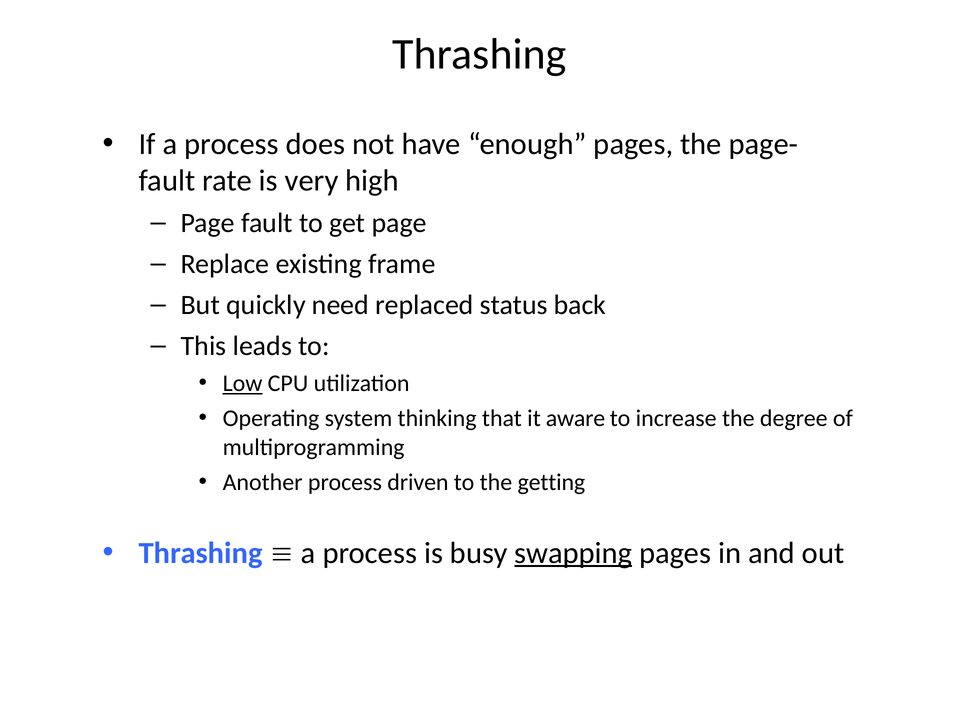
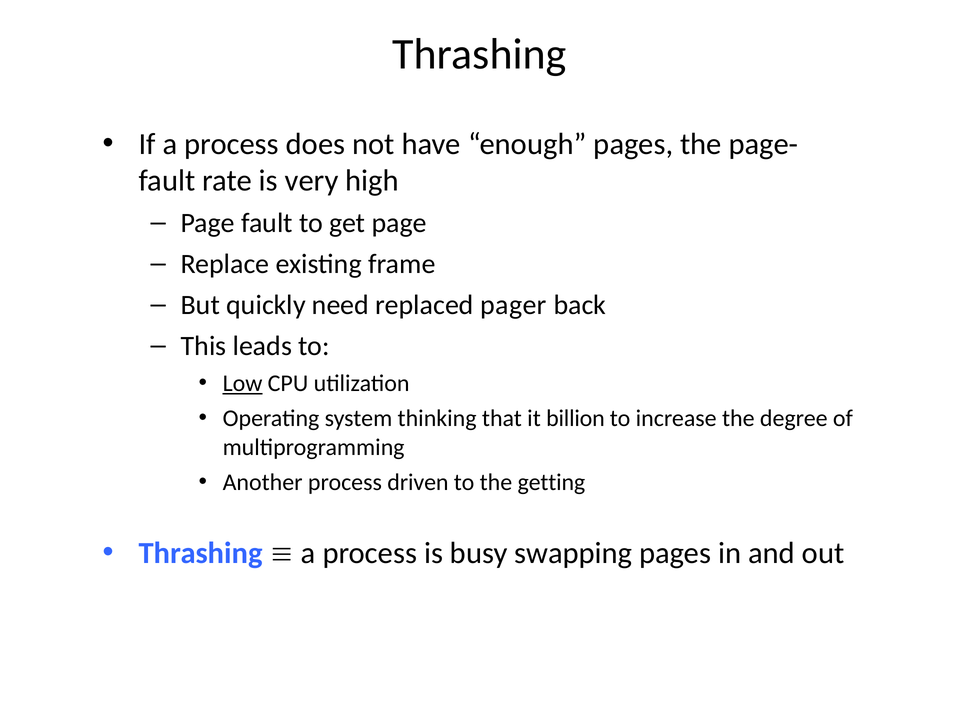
status: status -> pager (513, 305)
aware: aware -> billion (575, 419)
swapping underline: present -> none (573, 553)
